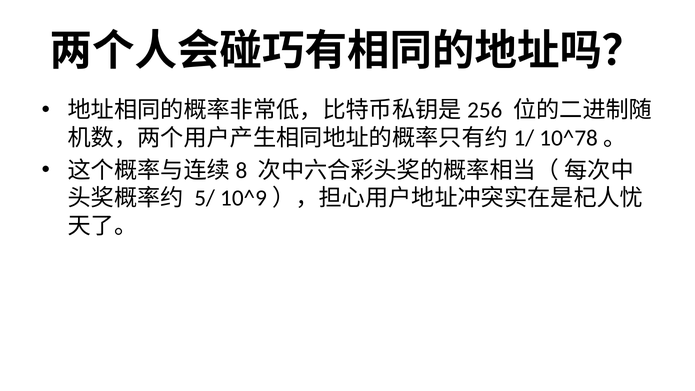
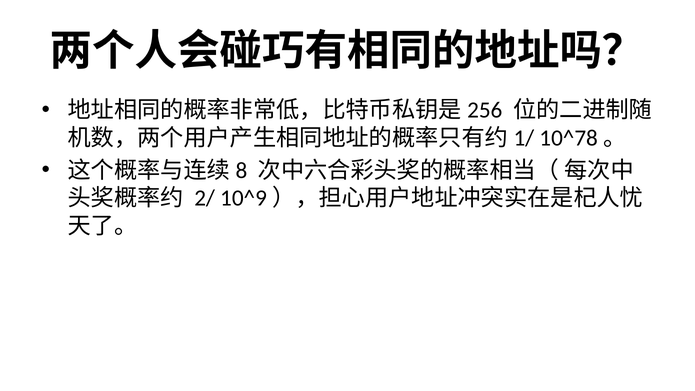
5/: 5/ -> 2/ (205, 198)
